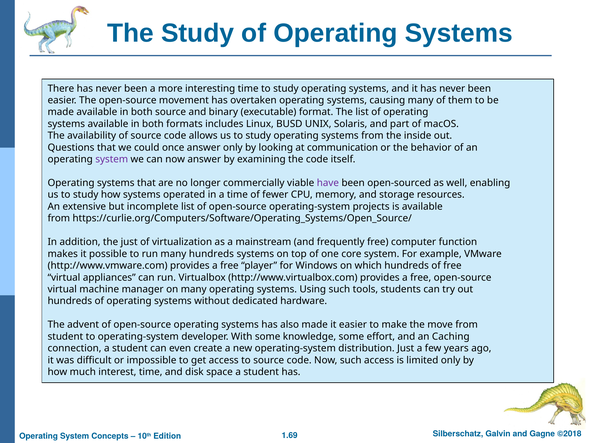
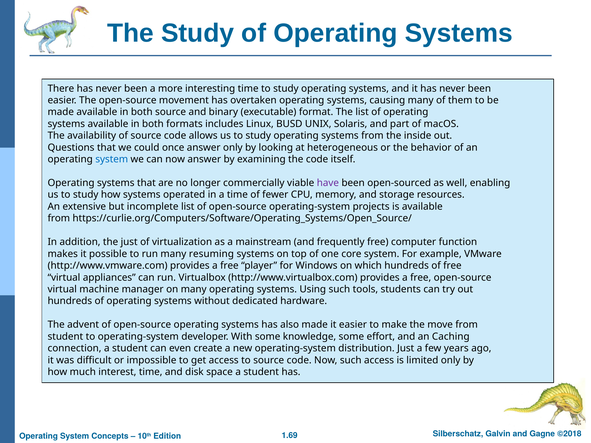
communication: communication -> heterogeneous (343, 148)
system colour: purple -> blue (112, 159)
many hundreds: hundreds -> resuming (211, 254)
